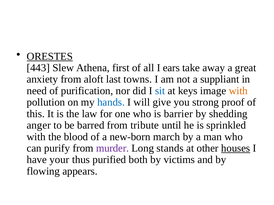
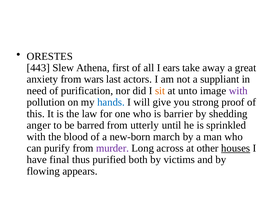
ORESTES underline: present -> none (50, 56)
aloft: aloft -> wars (94, 79)
towns: towns -> actors (138, 79)
sit colour: blue -> orange (160, 91)
keys: keys -> unto (188, 91)
with colour: orange -> purple (238, 91)
tribute: tribute -> utterly (145, 126)
stands: stands -> across (170, 149)
your: your -> final (59, 160)
